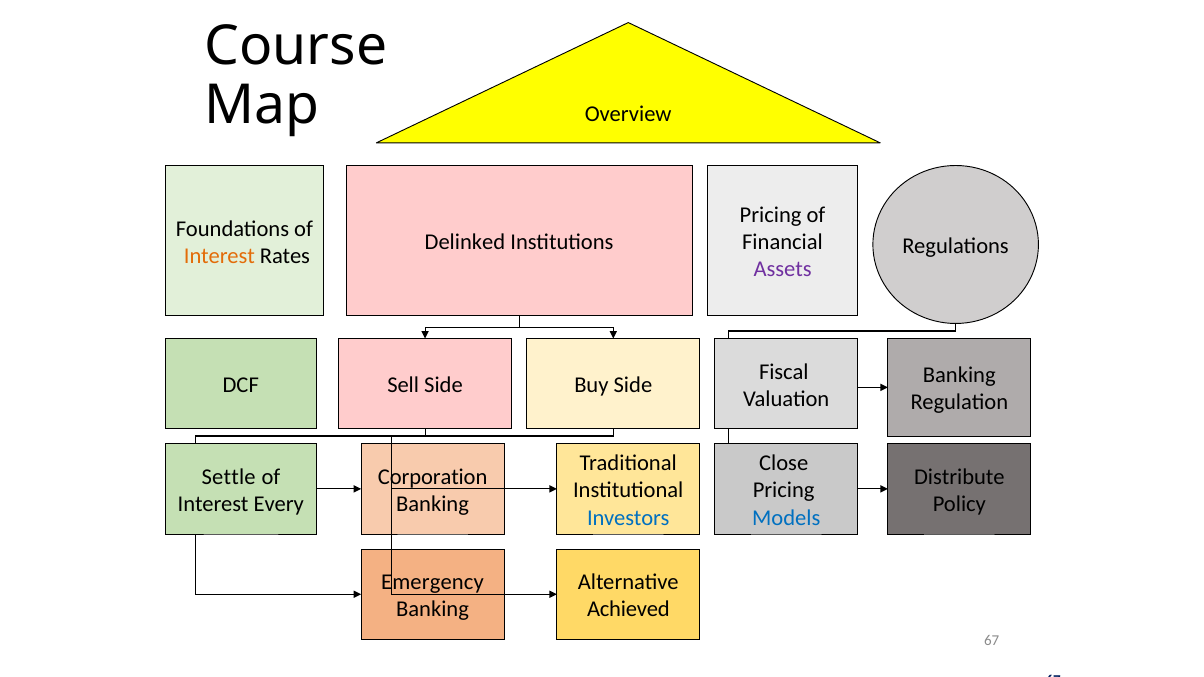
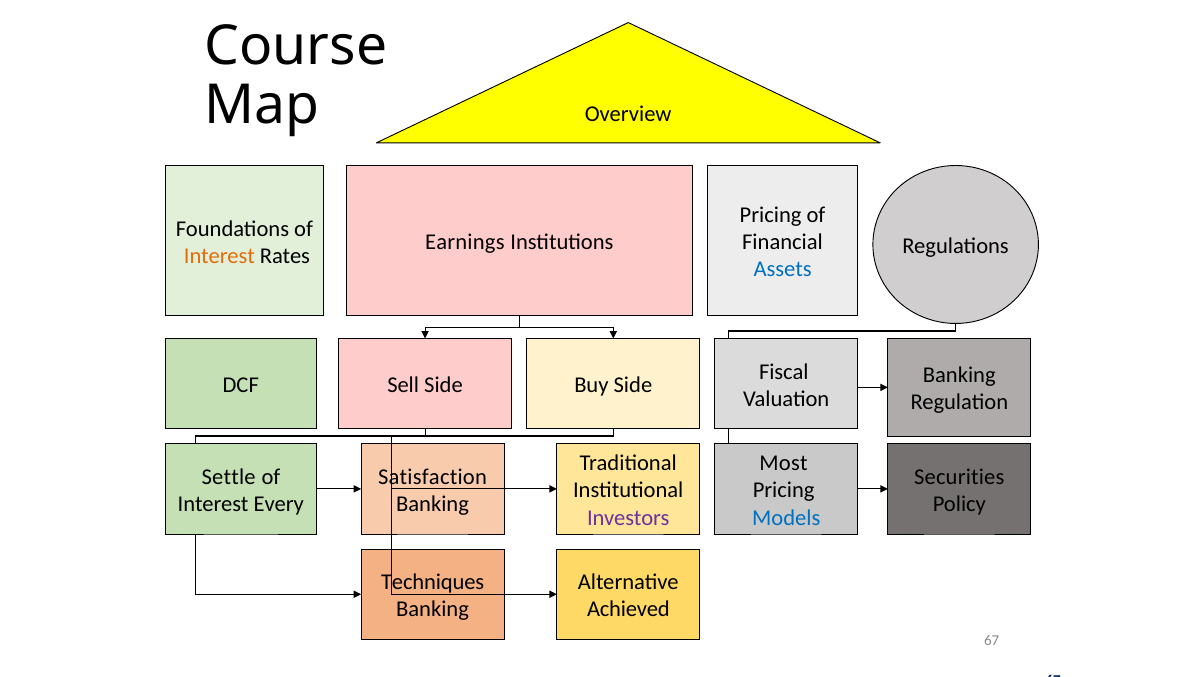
Delinked: Delinked -> Earnings (465, 242)
Assets colour: purple -> blue (783, 269)
Close: Close -> Most (784, 464)
Corporation: Corporation -> Satisfaction (432, 477)
Distribute: Distribute -> Securities (959, 477)
Investors colour: blue -> purple (628, 518)
Emergency: Emergency -> Techniques (433, 582)
